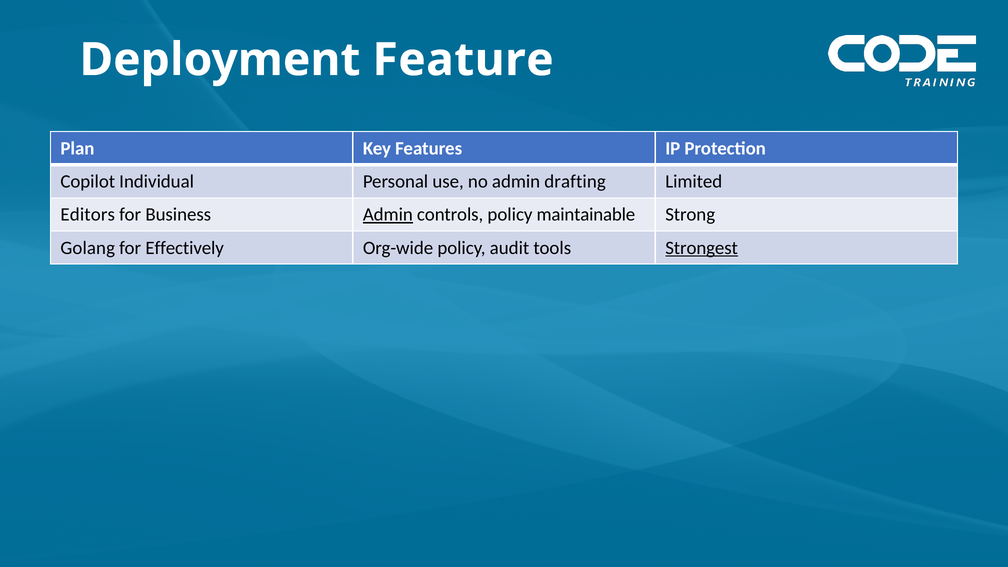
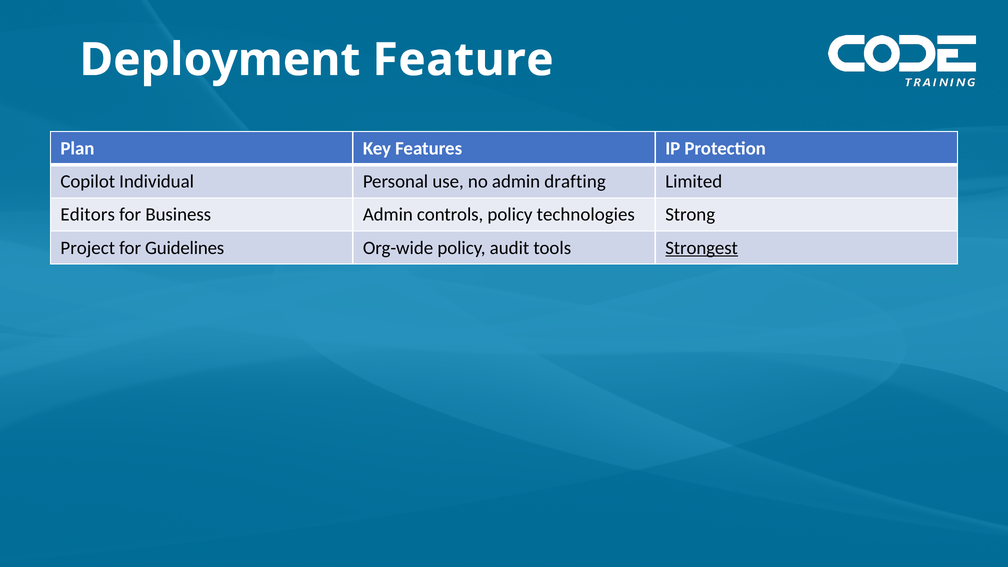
Admin underline: present -> none (388, 215)
maintainable: maintainable -> technologies (586, 215)
Golang: Golang -> Project (88, 248)
Effectively: Effectively -> Guidelines (185, 248)
